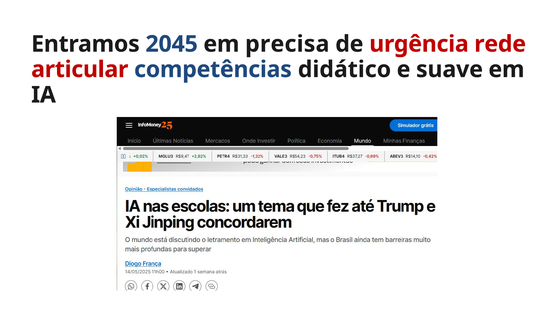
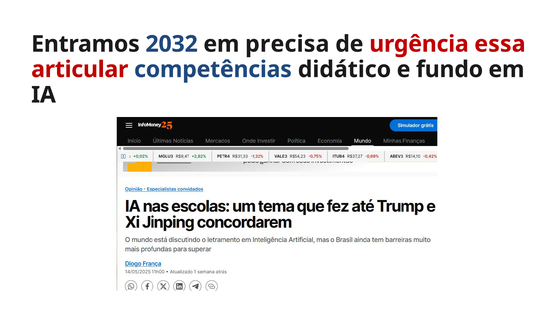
2045: 2045 -> 2032 (172, 44)
rede: rede -> essa (500, 44)
suave: suave -> fundo (450, 69)
